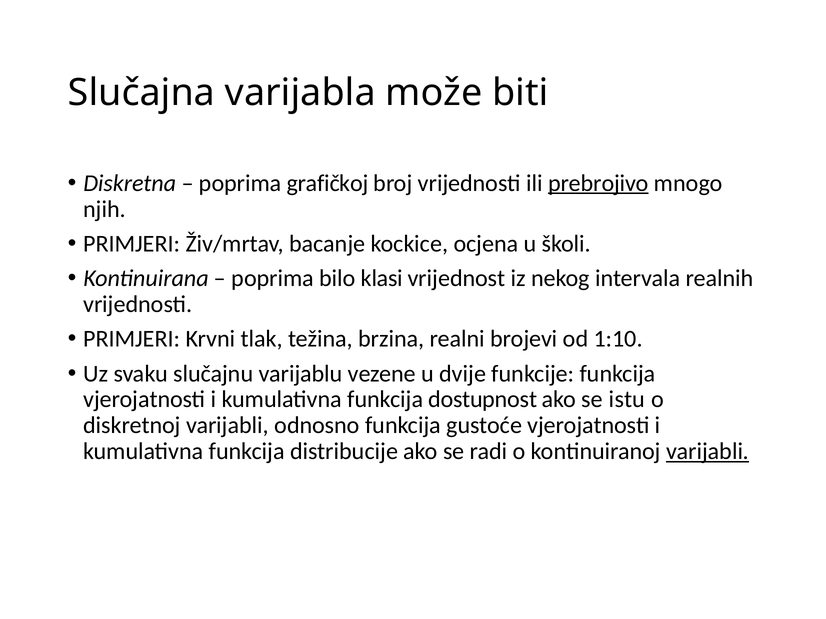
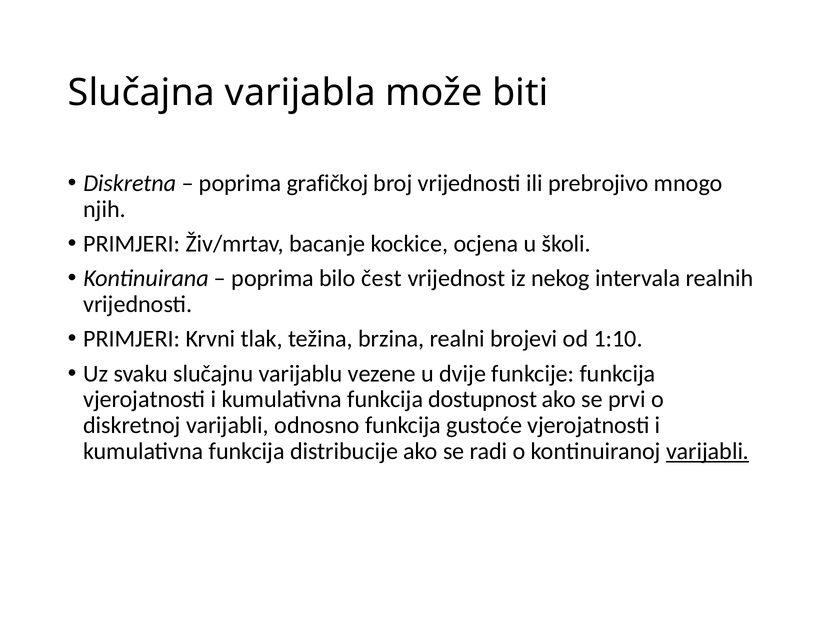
prebrojivo underline: present -> none (598, 183)
klasi: klasi -> čest (382, 279)
istu: istu -> prvi (627, 400)
